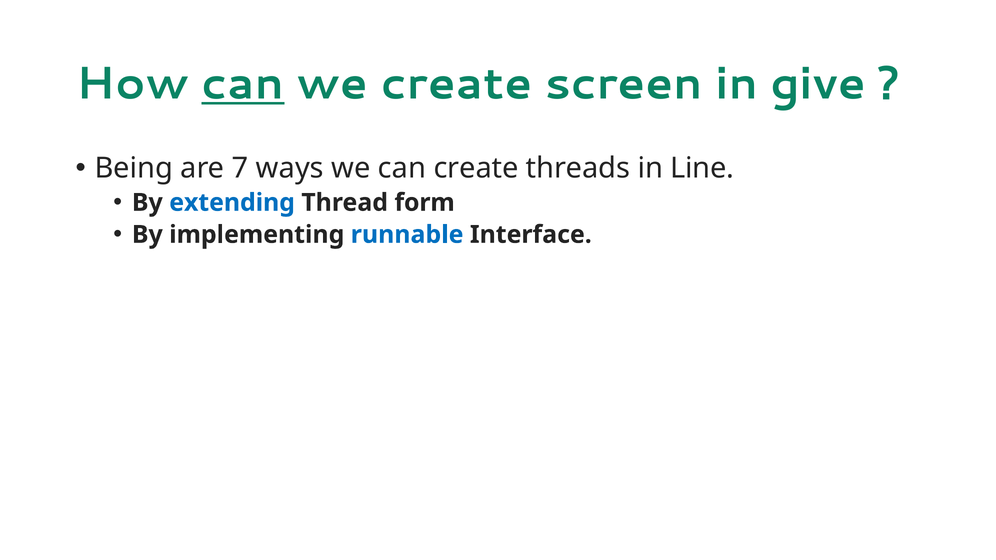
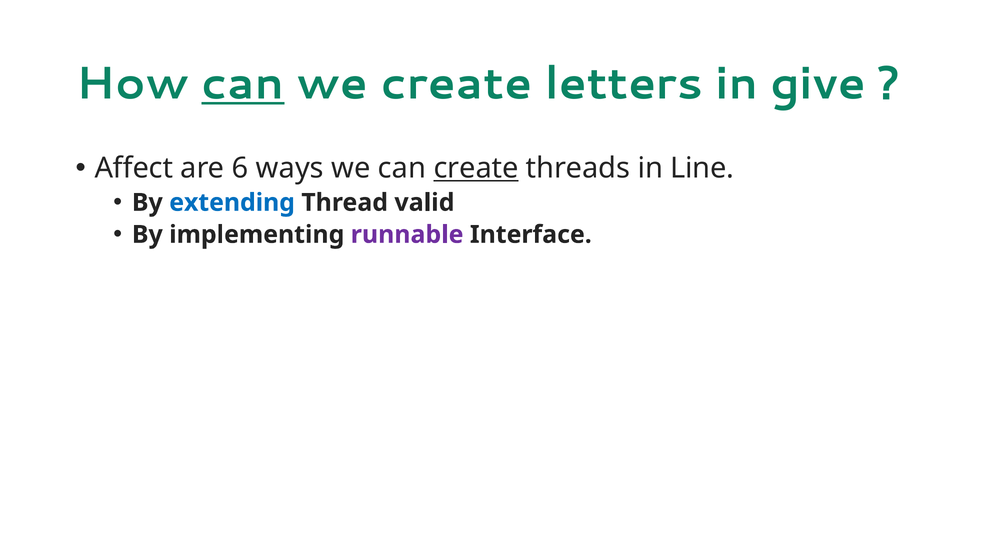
screen: screen -> letters (624, 84)
Being: Being -> Affect (134, 168)
7: 7 -> 6 (240, 168)
create underline: none -> present (476, 168)
form: form -> valid (424, 203)
runnable colour: blue -> purple (407, 235)
